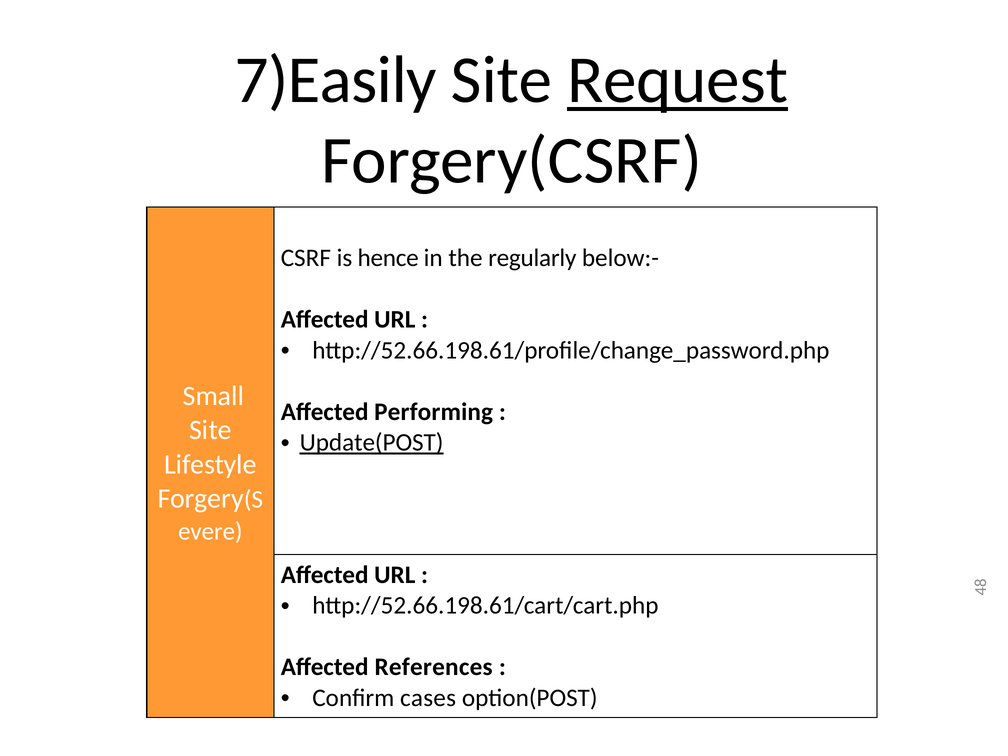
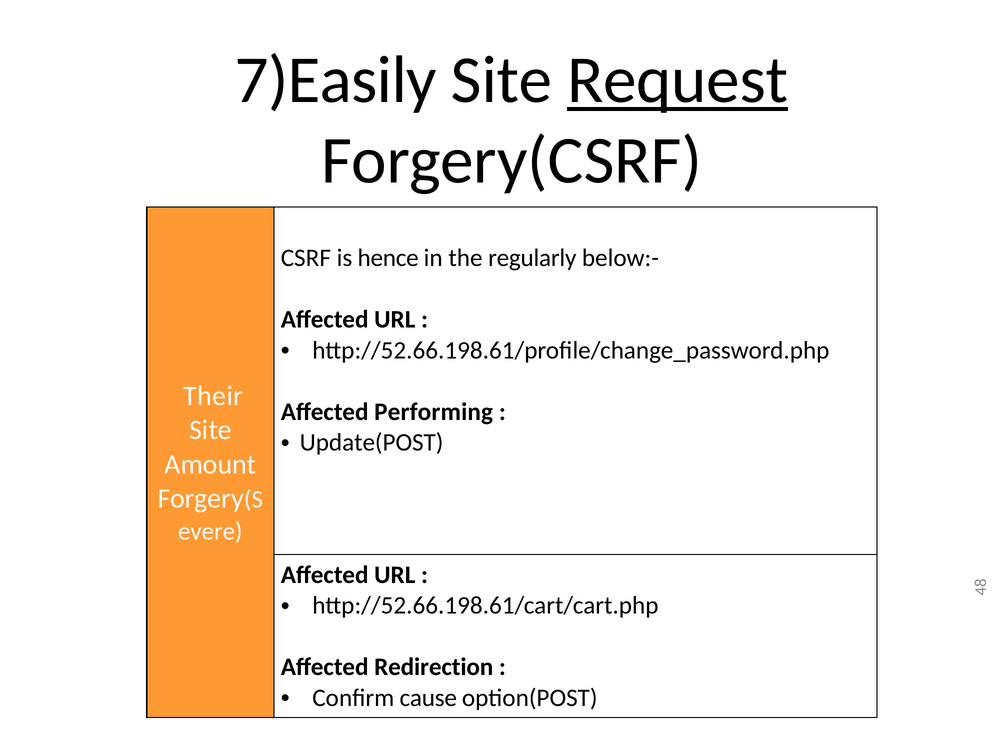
Small: Small -> Their (213, 396)
Update(POST underline: present -> none (372, 443)
Lifestyle: Lifestyle -> Amount (210, 464)
References: References -> Redirection (434, 667)
cases: cases -> cause (428, 698)
